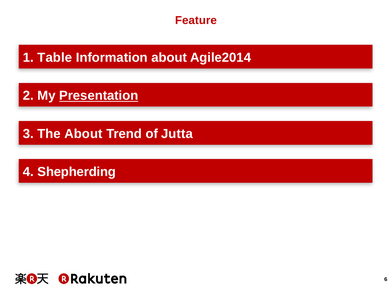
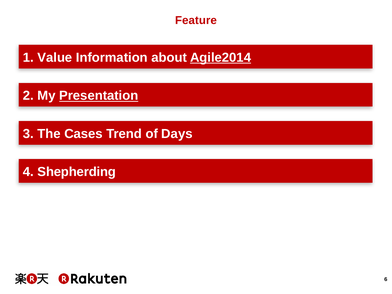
Table: Table -> Value (55, 58)
Agile2014 underline: none -> present (221, 58)
The About: About -> Cases (83, 134)
Jutta: Jutta -> Days (177, 134)
